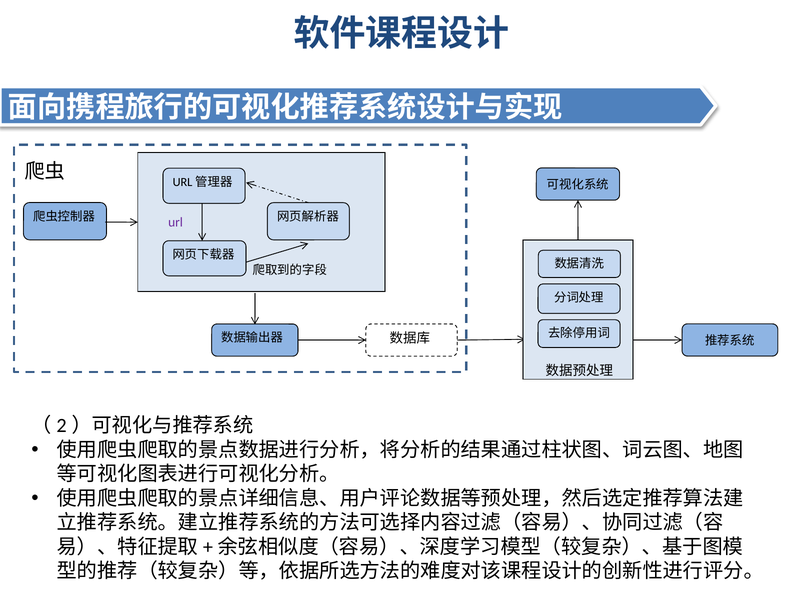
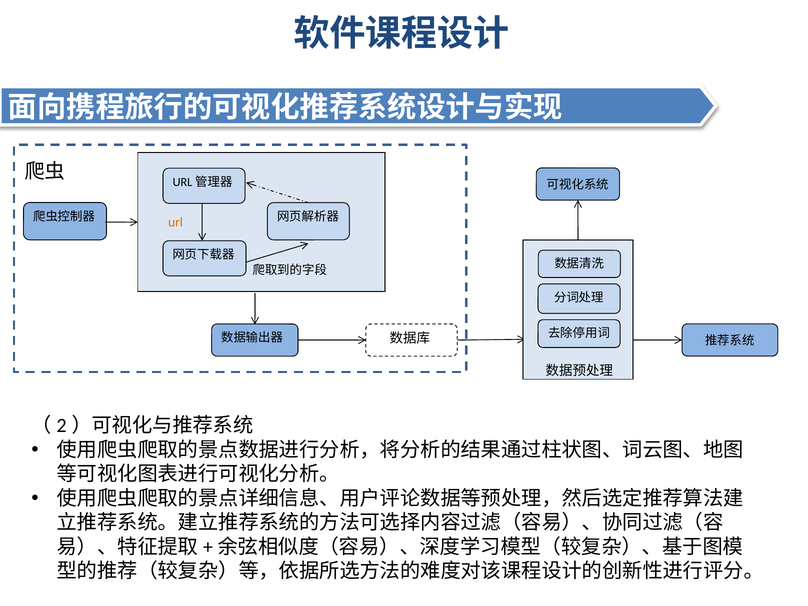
url colour: purple -> orange (176, 222)
